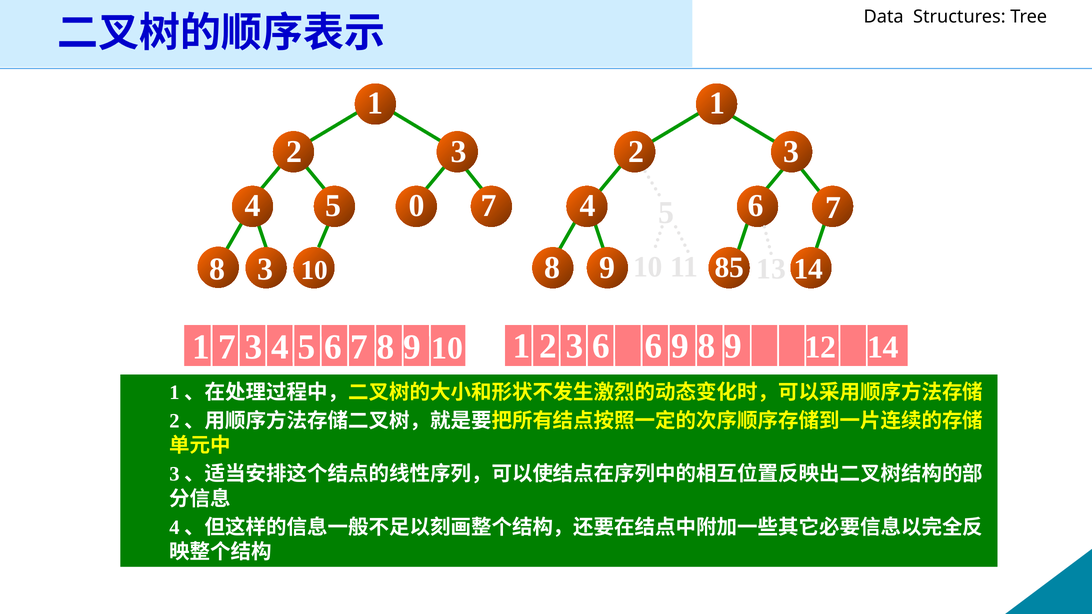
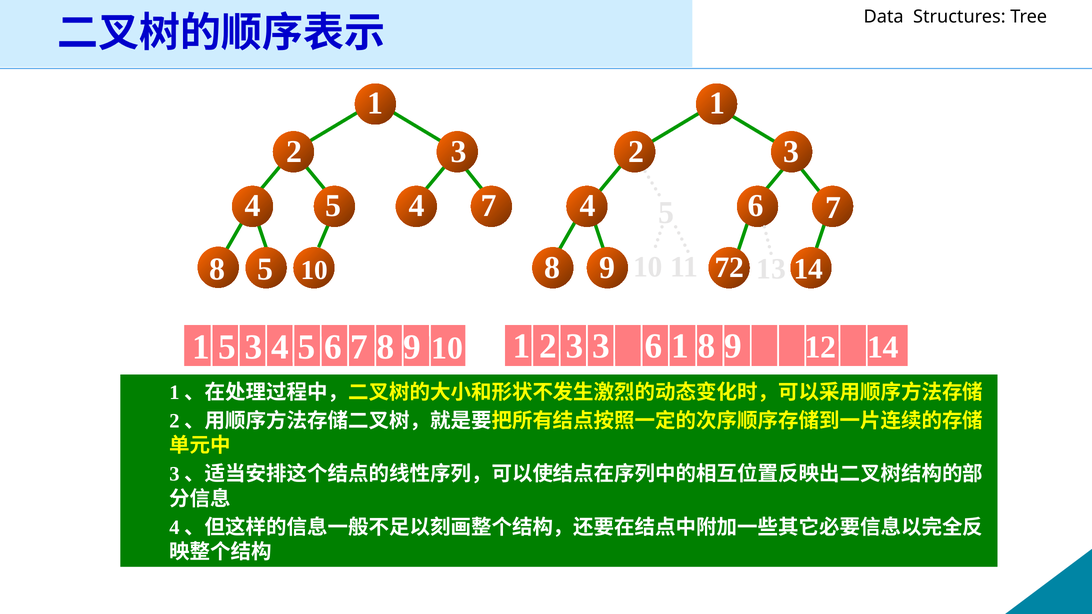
5 0: 0 -> 4 (417, 206)
85: 85 -> 72 (729, 268)
8 3: 3 -> 5 (265, 269)
3 6: 6 -> 3 (601, 346)
6 9: 9 -> 1 (680, 346)
1 7: 7 -> 5 (227, 347)
